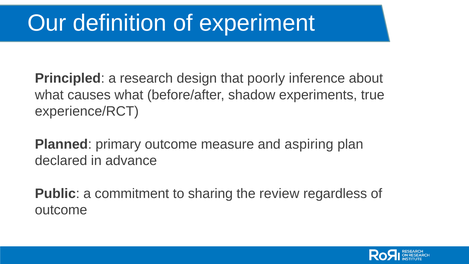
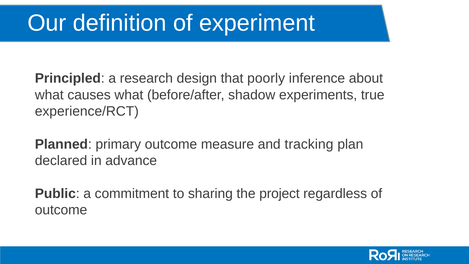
aspiring: aspiring -> tracking (309, 144)
review: review -> project (279, 193)
